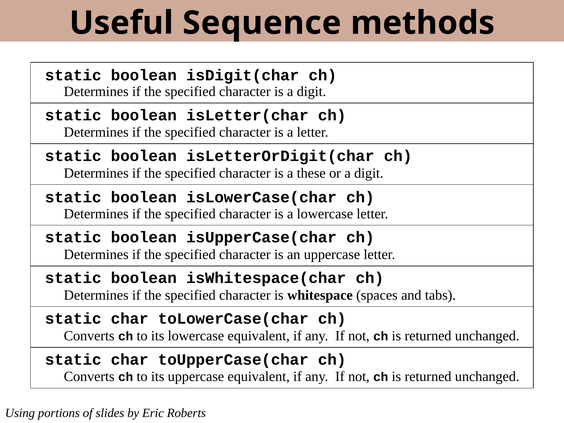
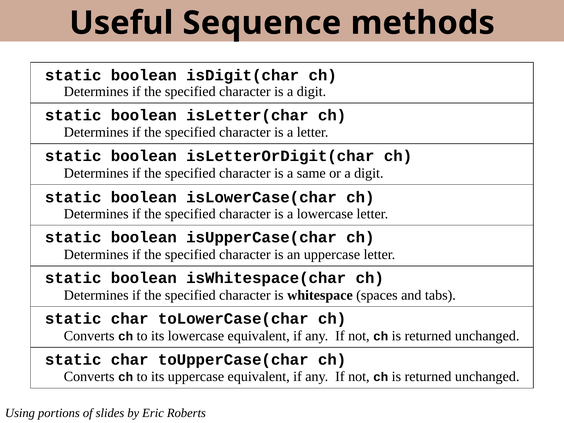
these: these -> same (311, 173)
